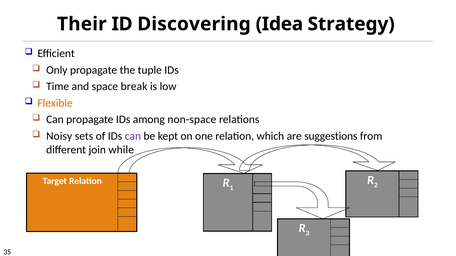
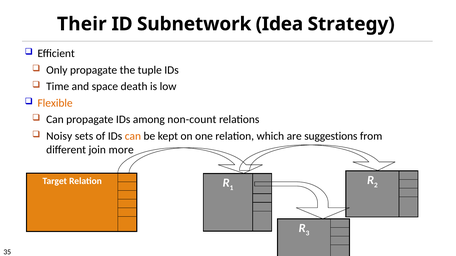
Discovering: Discovering -> Subnetwork (194, 24)
break: break -> death (134, 87)
non-space: non-space -> non-count (192, 120)
can colour: purple -> orange (133, 136)
while: while -> more (121, 150)
